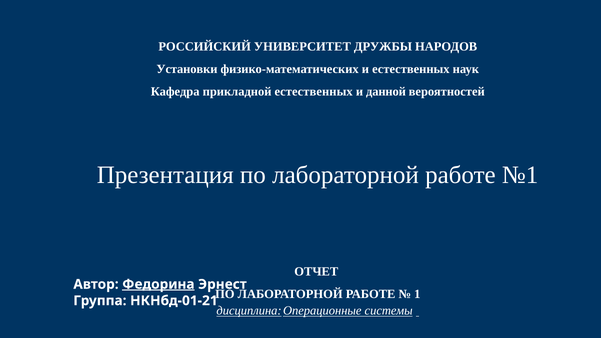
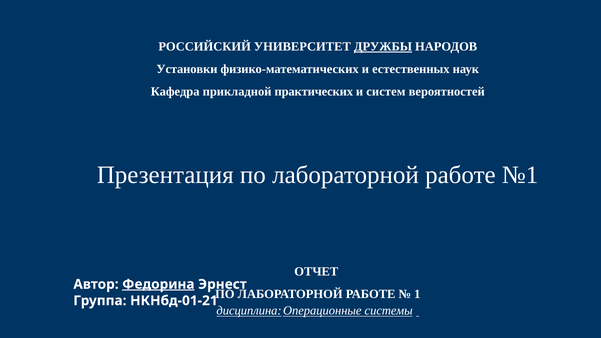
ДРУЖБЫ underline: none -> present (383, 47)
прикладной естественных: естественных -> практических (314, 92)
данной: данной -> систем (386, 92)
